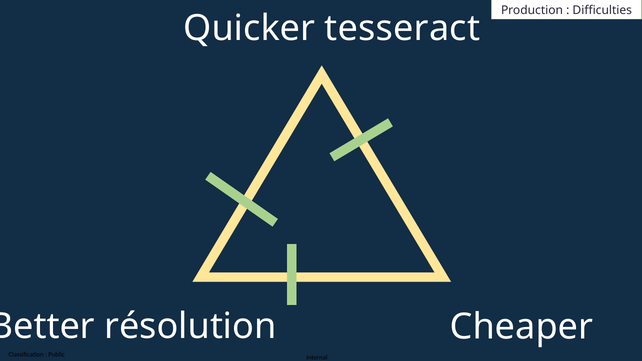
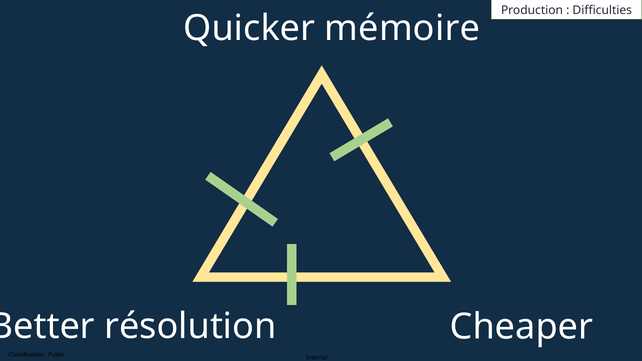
tesseract: tesseract -> mémoire (402, 29)
